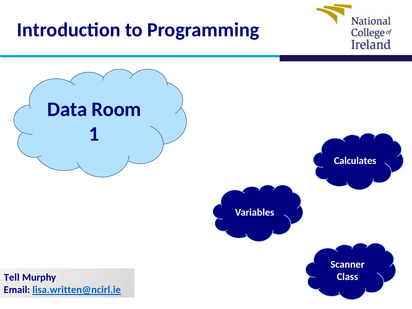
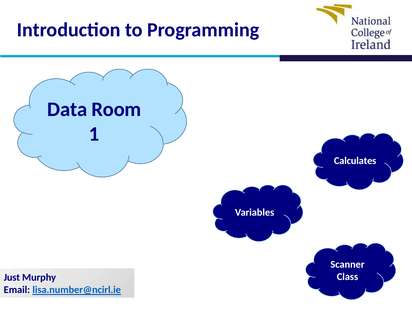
Tell: Tell -> Just (12, 278)
lisa.written@ncirl.ie: lisa.written@ncirl.ie -> lisa.number@ncirl.ie (77, 290)
